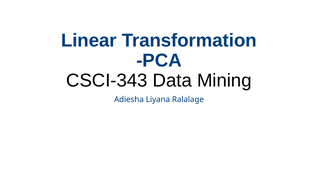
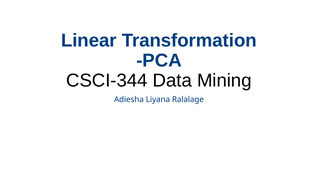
CSCI-343: CSCI-343 -> CSCI-344 (107, 80)
